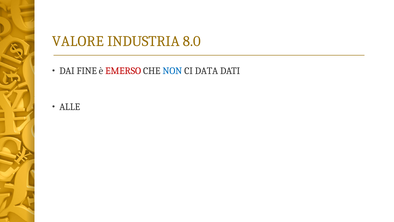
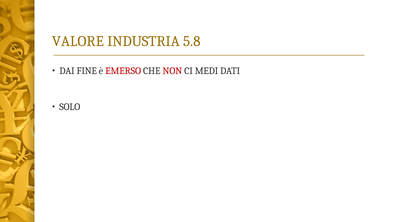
8.0: 8.0 -> 5.8 (192, 41)
NON colour: blue -> red (172, 71)
DATA: DATA -> MEDI (206, 71)
ALLE: ALLE -> SOLO (70, 107)
